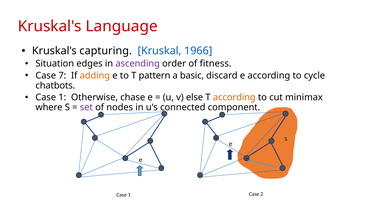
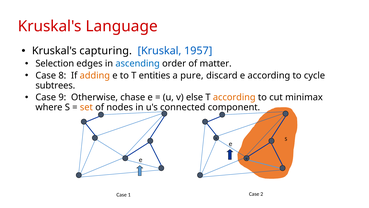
1966: 1966 -> 1957 (198, 51)
Situation: Situation -> Selection (55, 64)
ascending colour: purple -> blue (138, 64)
fitness: fitness -> matter (216, 64)
7: 7 -> 8 (62, 75)
pattern: pattern -> entities (155, 75)
basic: basic -> pure (192, 75)
chatbots: chatbots -> subtrees (55, 85)
1: 1 -> 9 (62, 97)
set colour: purple -> orange (86, 107)
